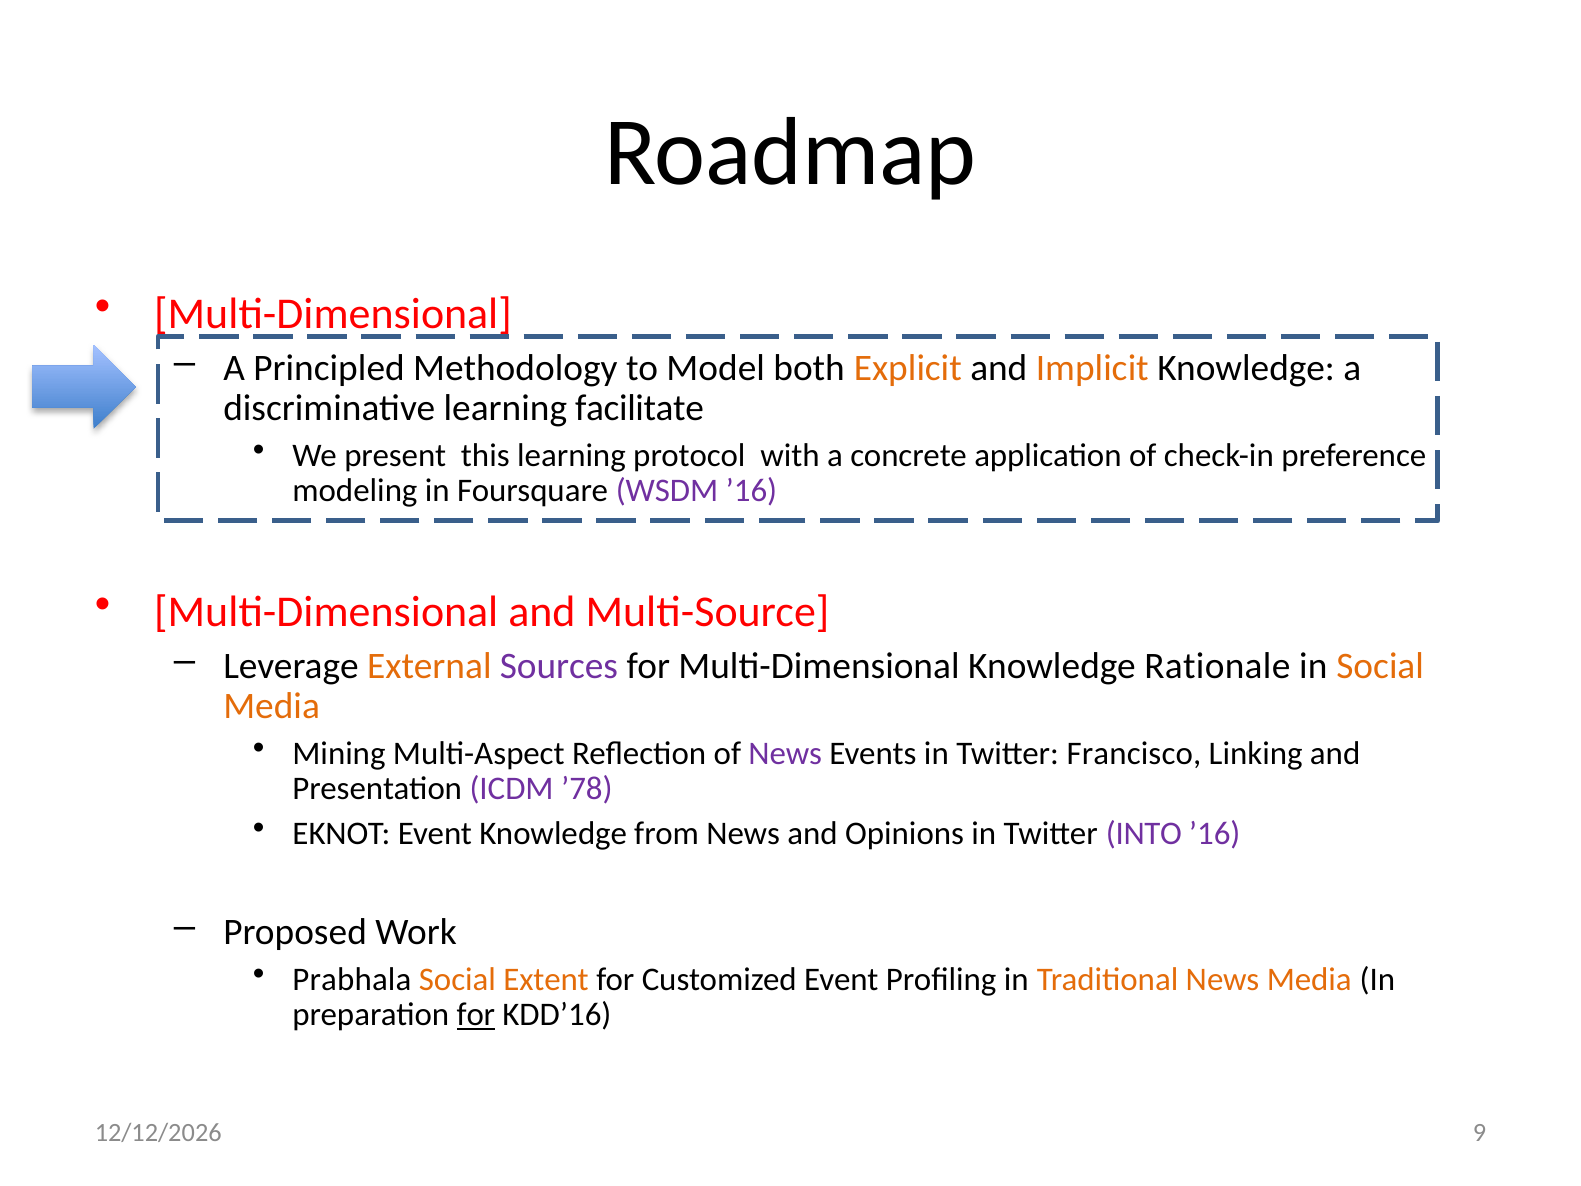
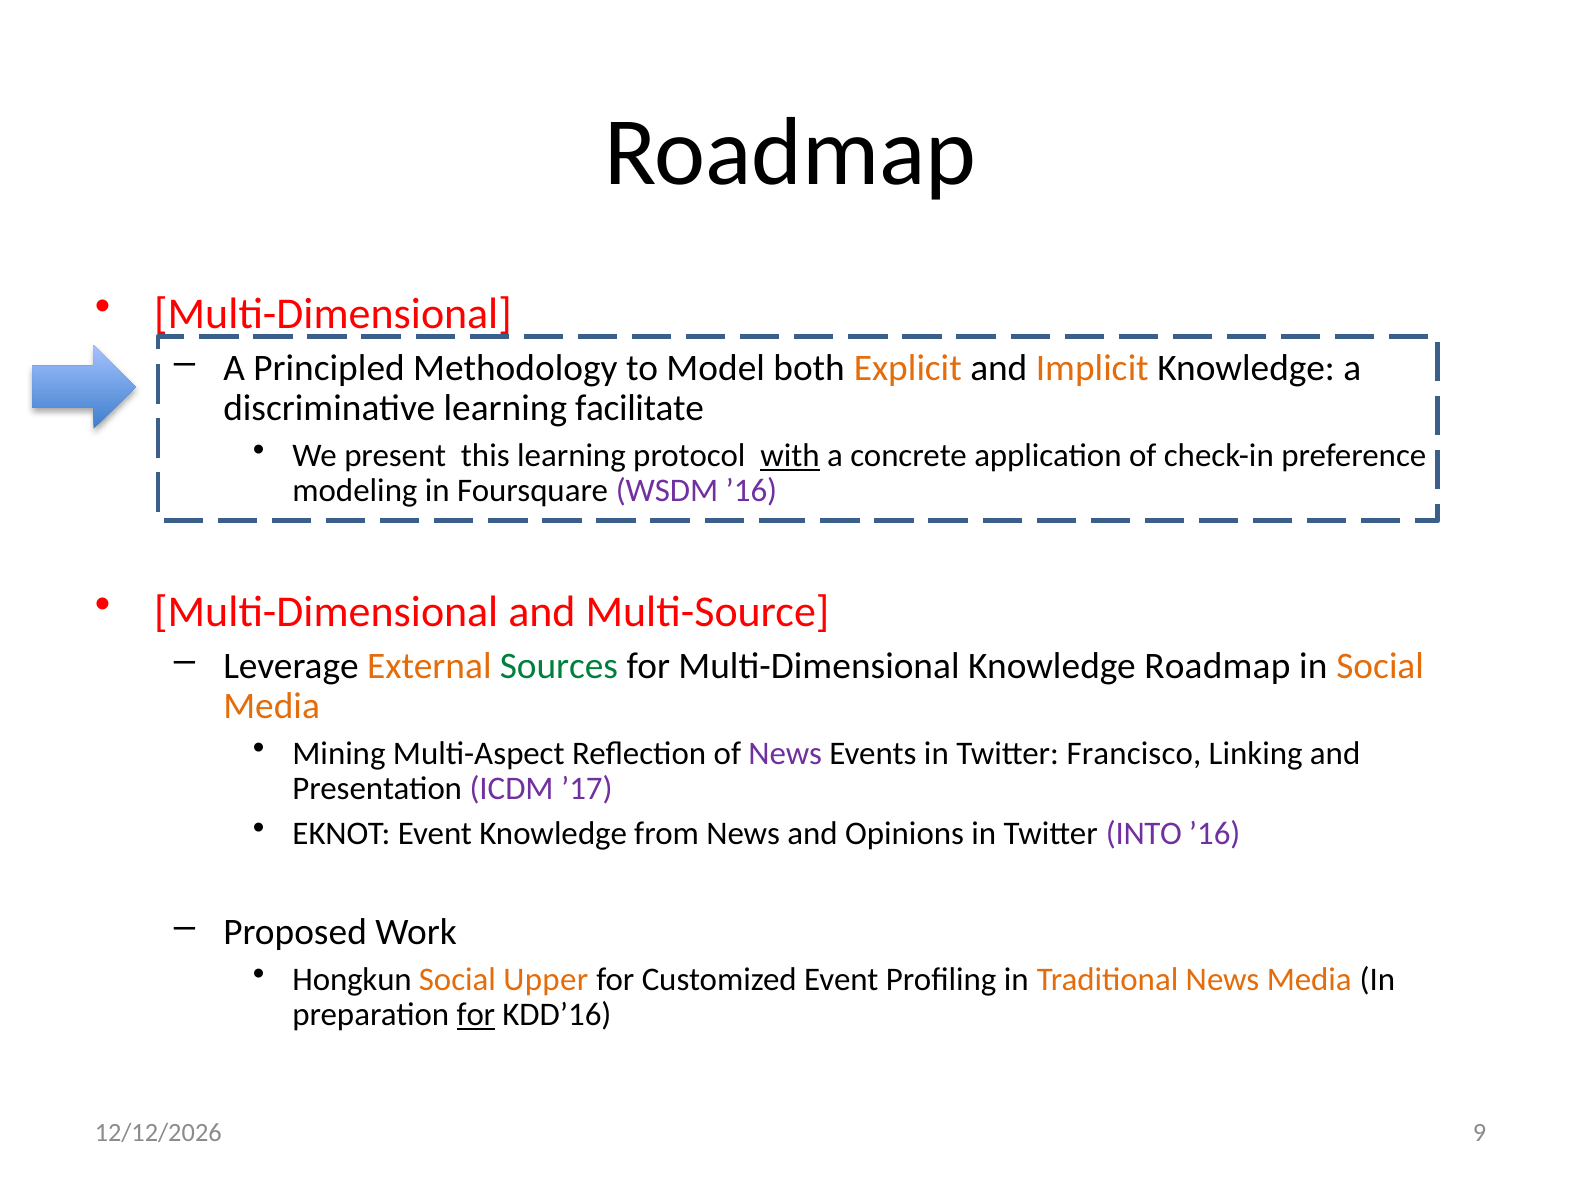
with underline: none -> present (790, 455)
Sources colour: purple -> green (559, 666)
Knowledge Rationale: Rationale -> Roadmap (1217, 666)
’78: ’78 -> ’17 (587, 789)
Prabhala: Prabhala -> Hongkun (352, 979)
Extent: Extent -> Upper (546, 979)
